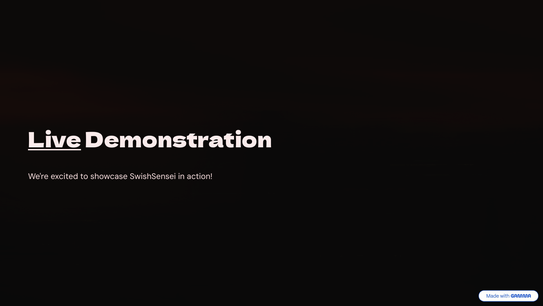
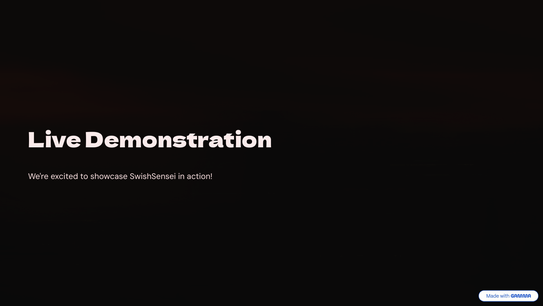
Live underline: present -> none (55, 140)
